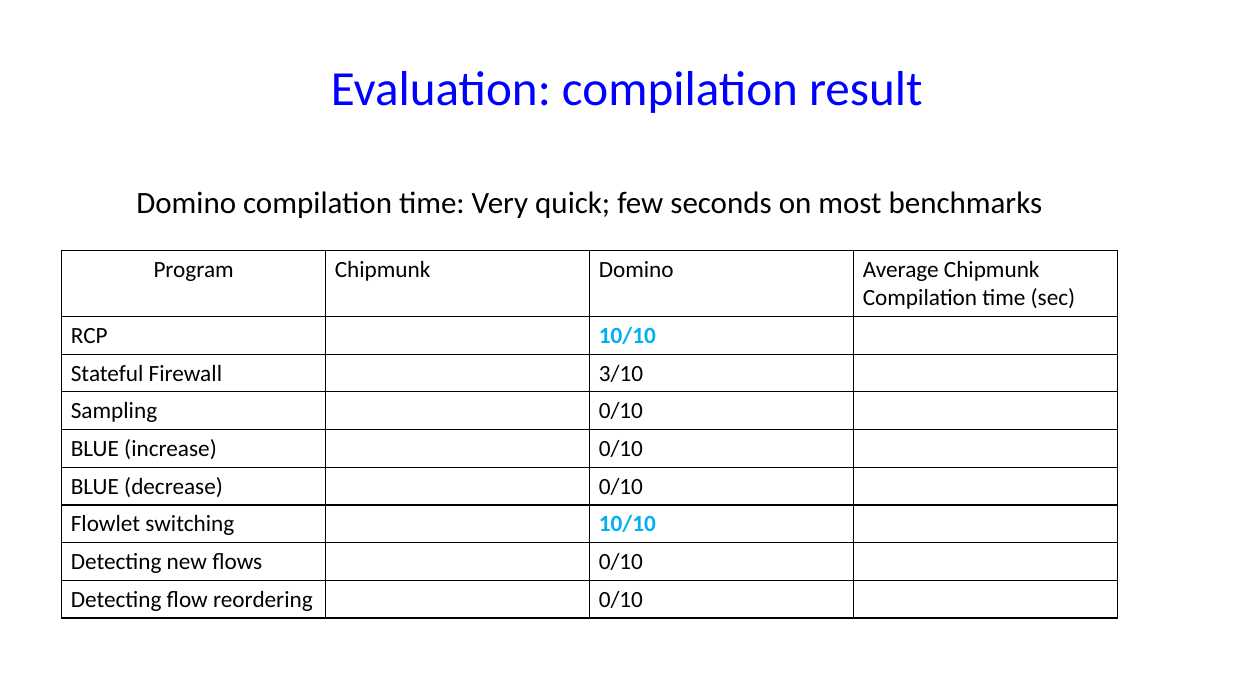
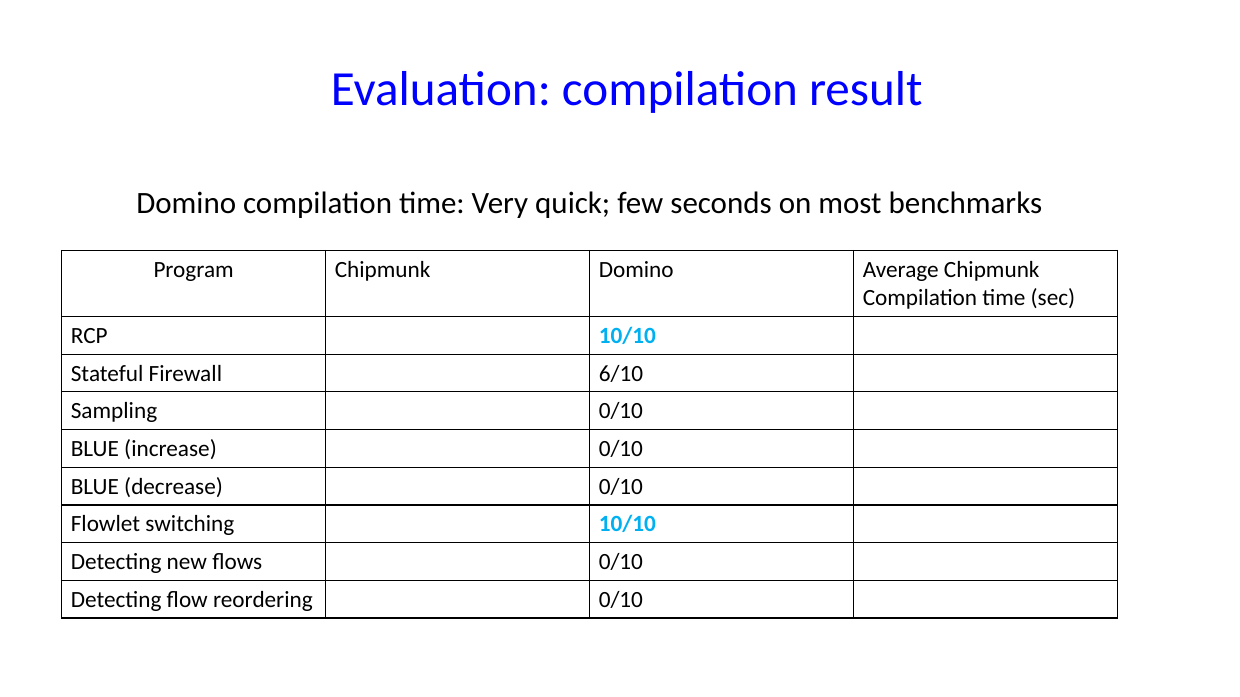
3/10: 3/10 -> 6/10 (621, 374)
